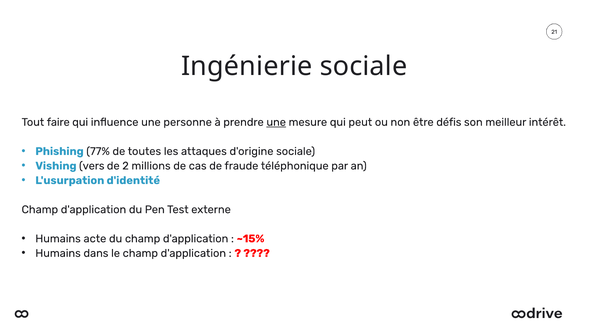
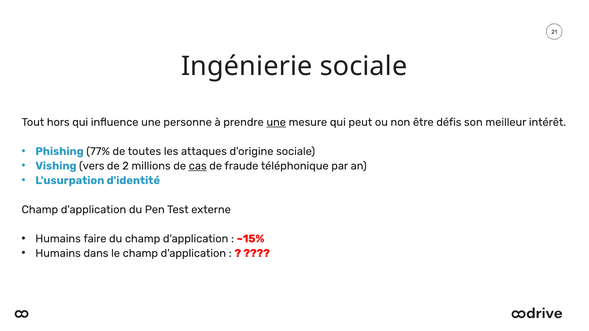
faire: faire -> hors (58, 122)
cas underline: none -> present (198, 166)
acte: acte -> faire (95, 239)
